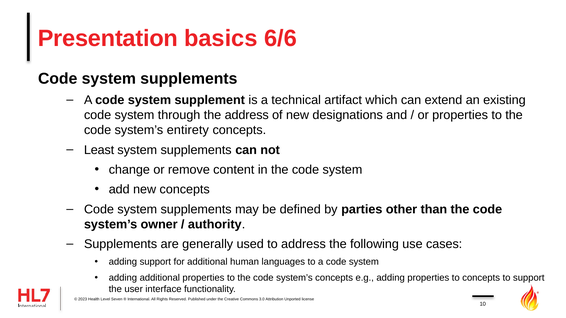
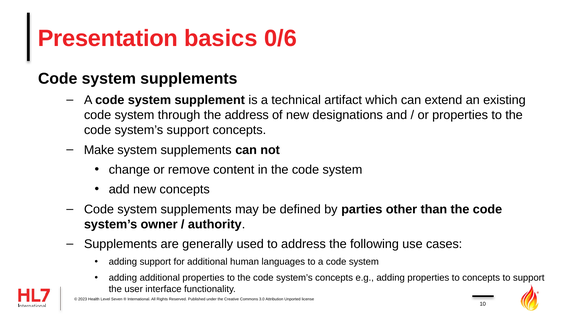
6/6: 6/6 -> 0/6 (280, 39)
system’s entirety: entirety -> support (188, 130)
Least: Least -> Make (99, 150)
